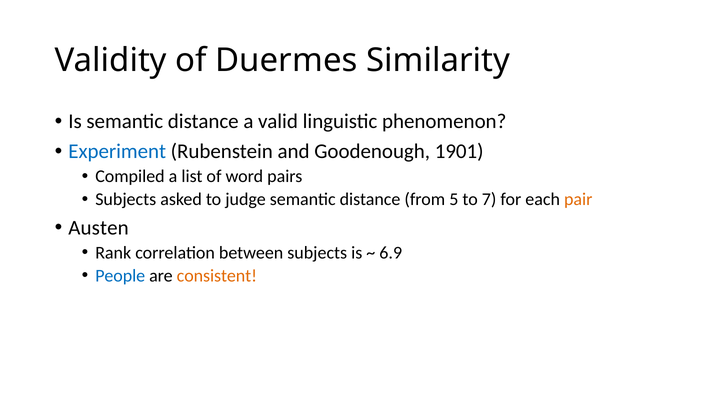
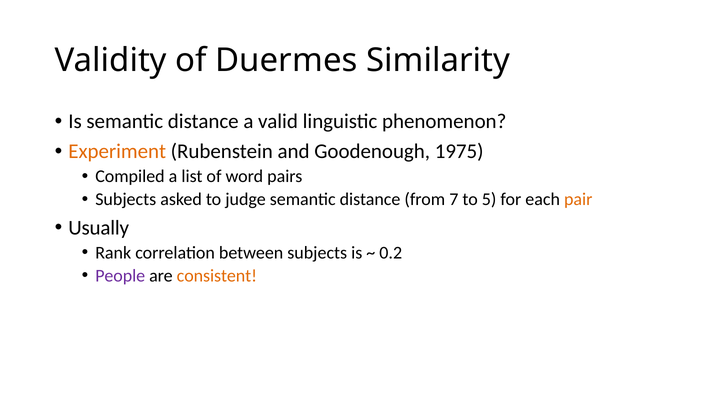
Experiment colour: blue -> orange (117, 152)
1901: 1901 -> 1975 (459, 152)
5: 5 -> 7 (454, 200)
7: 7 -> 5 (489, 200)
Austen: Austen -> Usually (99, 228)
6.9: 6.9 -> 0.2 (391, 253)
People colour: blue -> purple (120, 276)
